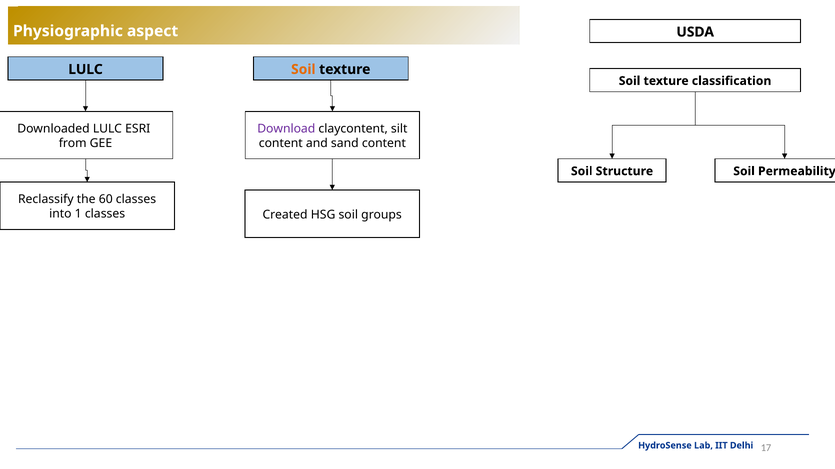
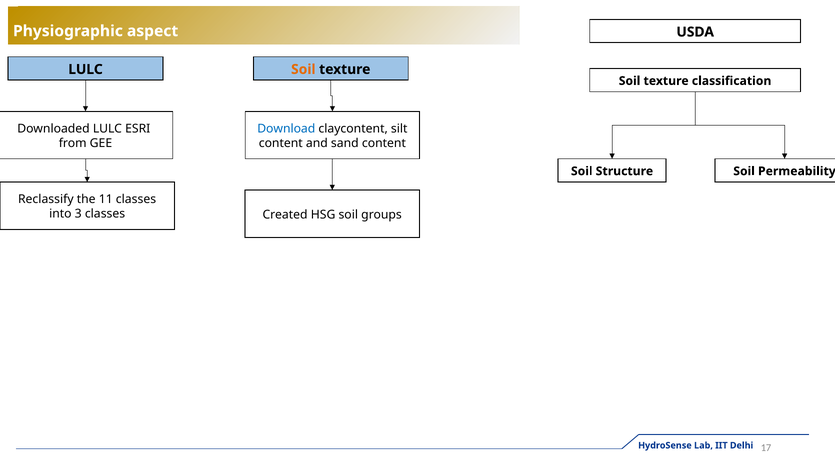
Download colour: purple -> blue (286, 129)
60: 60 -> 11 (106, 200)
1: 1 -> 3 (78, 214)
